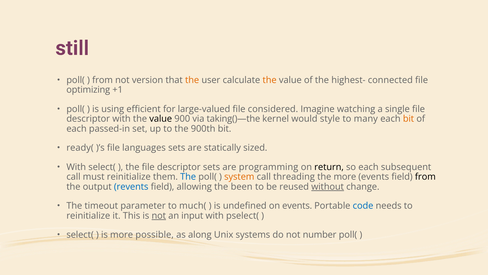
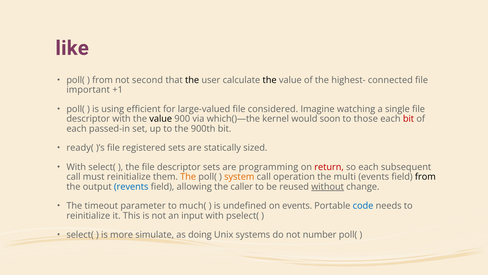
still: still -> like (72, 48)
version: version -> second (147, 80)
the colour: orange -> black (192, 80)
the colour: orange -> black (270, 80)
optimizing: optimizing -> important (88, 90)
taking()—the: taking()—the -> which()—the (233, 119)
style: style -> soon (330, 119)
many: many -> those (366, 119)
bit colour: orange -> red (409, 119)
languages: languages -> registered (144, 148)
return colour: black -> red (329, 167)
The colour: blue -> orange (188, 177)
threading: threading -> operation (294, 177)
the more: more -> multi (345, 177)
been: been -> caller (242, 186)
not underline: present -> none (159, 215)
possible: possible -> simulate (155, 234)
along: along -> doing (200, 234)
